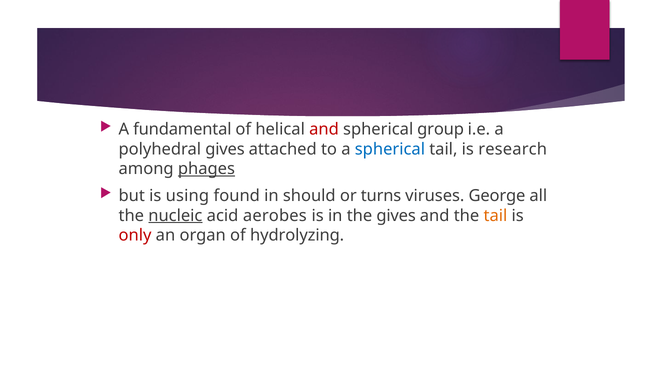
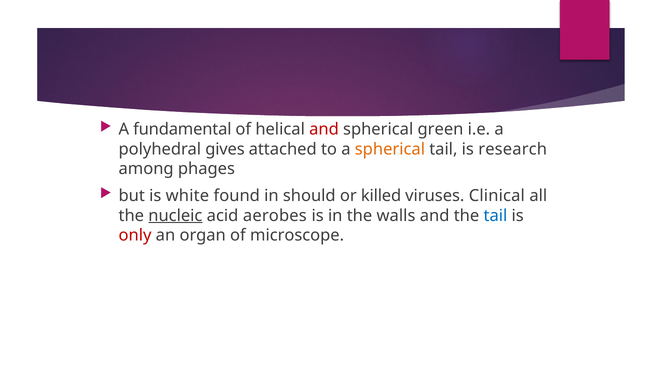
group: group -> green (440, 129)
spherical colour: blue -> orange (390, 149)
phages underline: present -> none (206, 169)
using: using -> white (187, 196)
turns: turns -> killed (381, 196)
George: George -> Clinical (497, 196)
the gives: gives -> walls (396, 215)
tail colour: orange -> blue (495, 215)
hydrolyzing: hydrolyzing -> microscope (297, 235)
